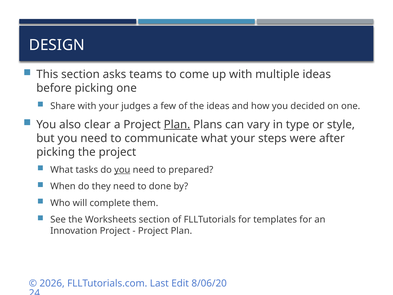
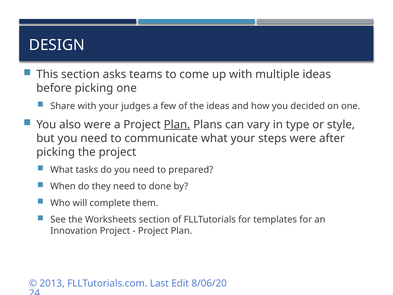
also clear: clear -> were (97, 124)
you underline: present -> none (122, 170)
2026: 2026 -> 2013 (52, 283)
